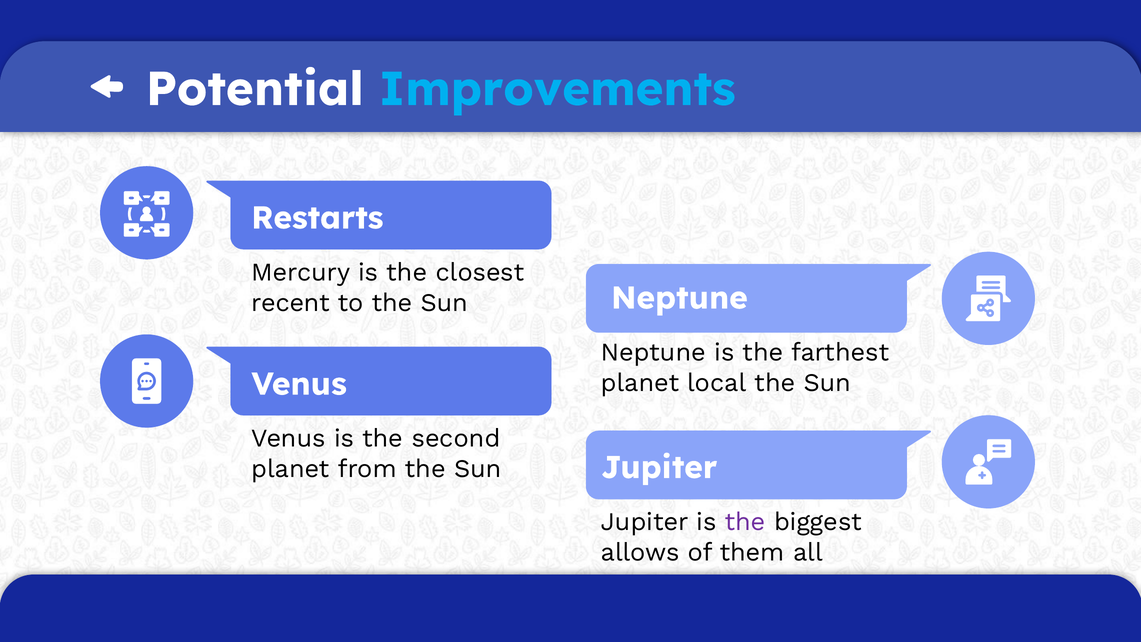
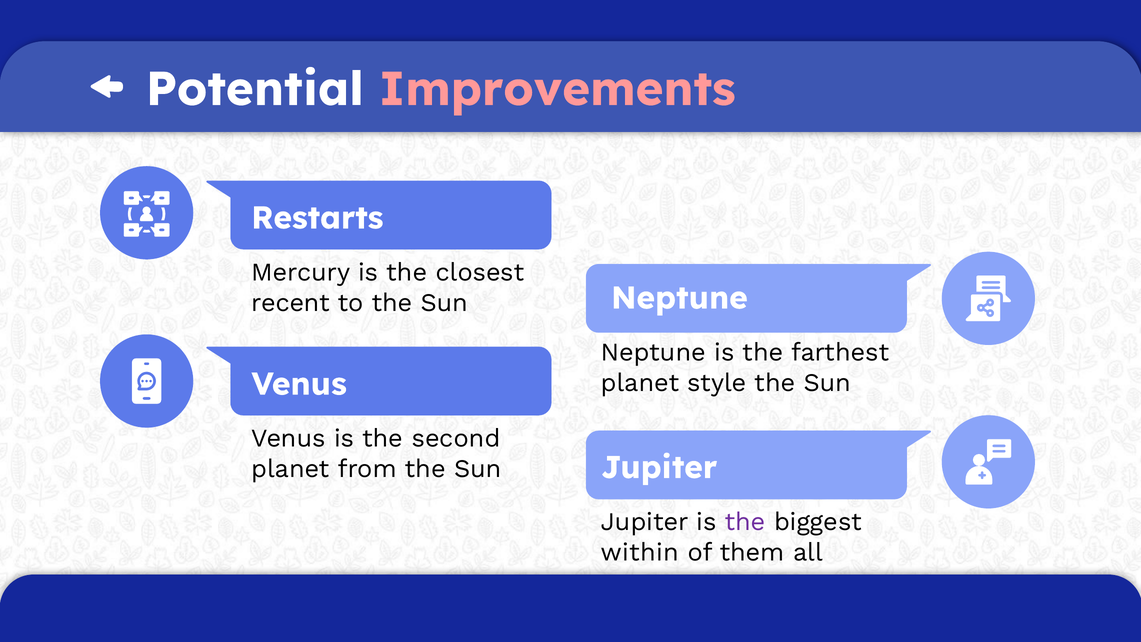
Improvements colour: light blue -> pink (557, 89)
local: local -> style (717, 383)
allows: allows -> within (640, 552)
